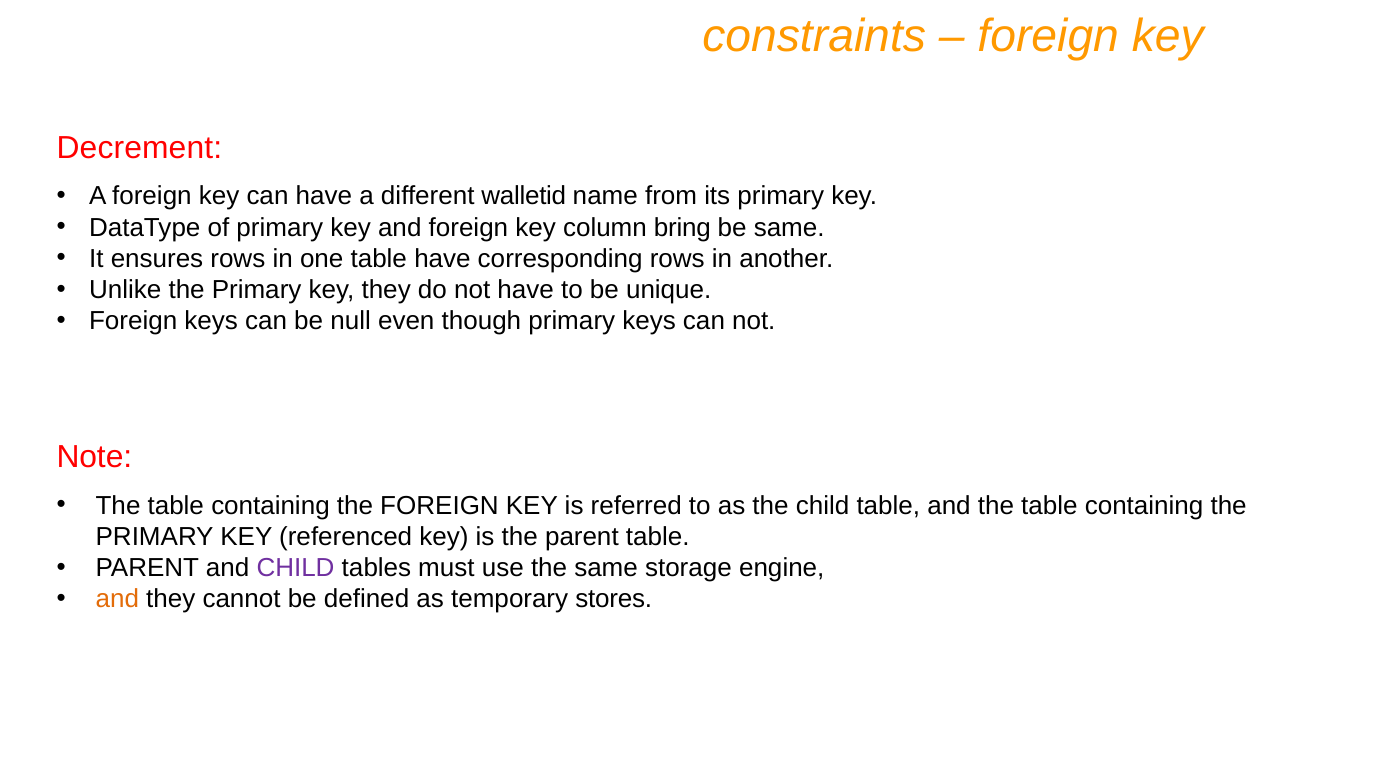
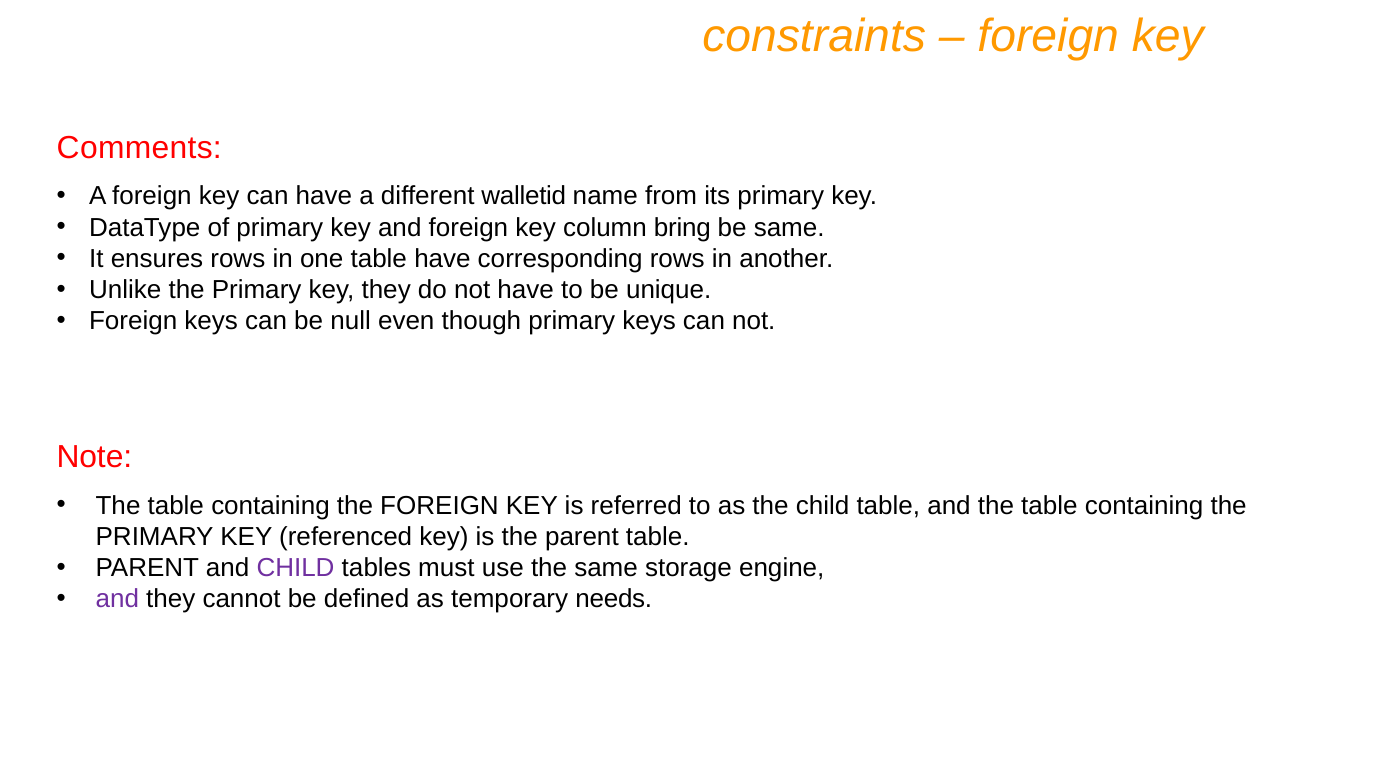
Decrement: Decrement -> Comments (139, 148)
and colour: orange -> purple (117, 599)
stores: stores -> needs (614, 599)
